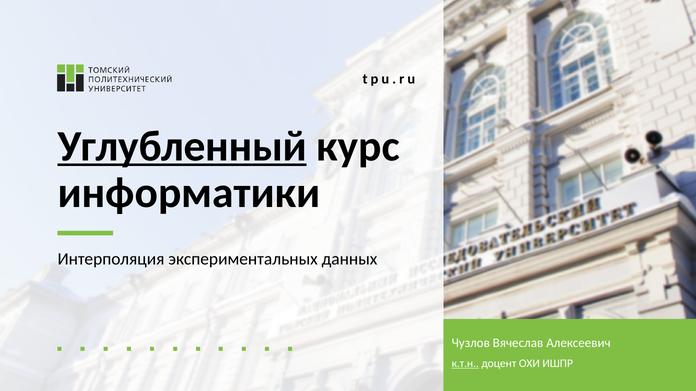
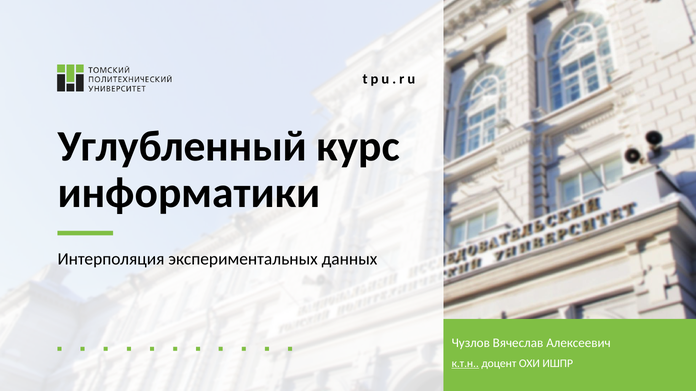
Углубленный underline: present -> none (182, 146)
